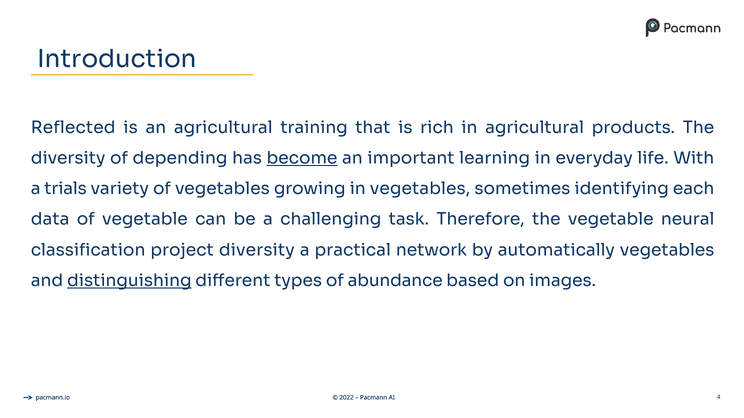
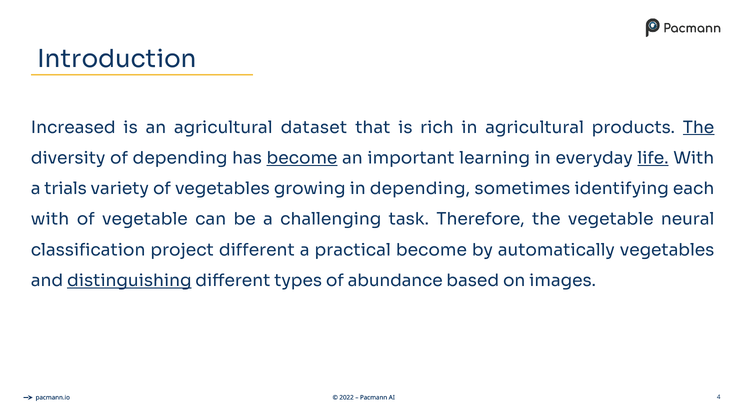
Reflected: Reflected -> Increased (73, 128)
training: training -> dataset (314, 128)
The underline: none -> present (699, 128)
life underline: none -> present (653, 158)
in vegetables: vegetables -> depending (420, 189)
data: data -> with (50, 220)
project diversity: diversity -> different (257, 250)
practical network: network -> become (431, 250)
